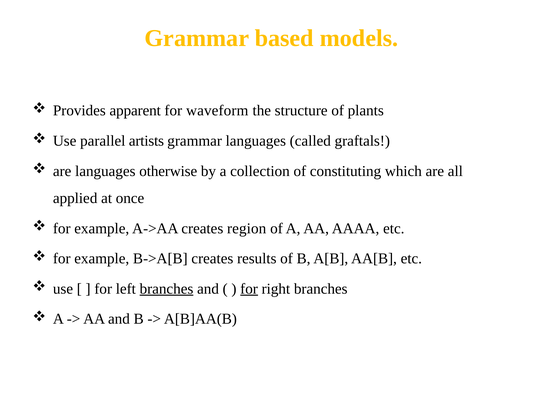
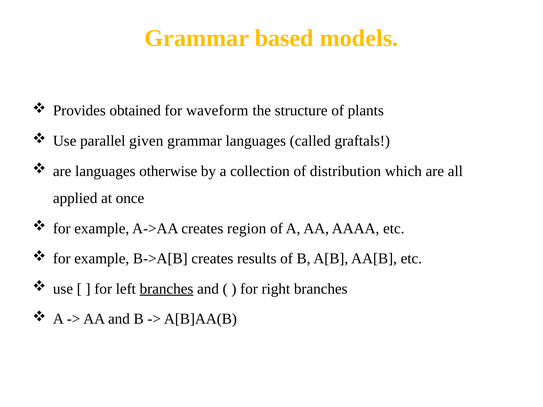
apparent: apparent -> obtained (135, 111)
artists: artists -> given (146, 141)
constituting: constituting -> distribution (345, 171)
for underline: present -> none (249, 289)
